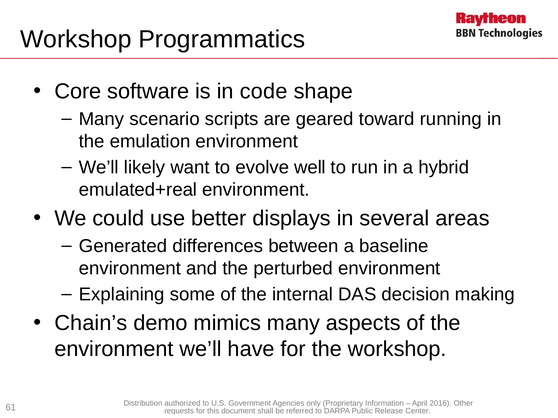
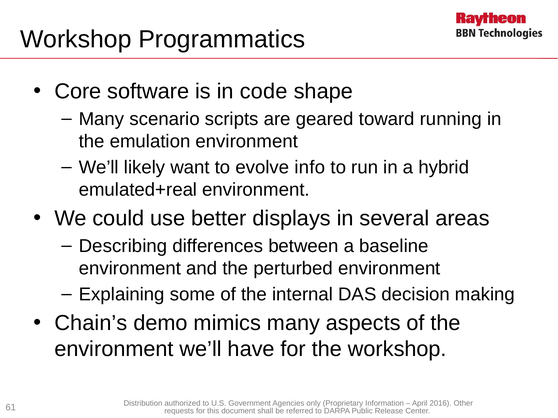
well: well -> info (310, 168)
Generated: Generated -> Describing (123, 246)
